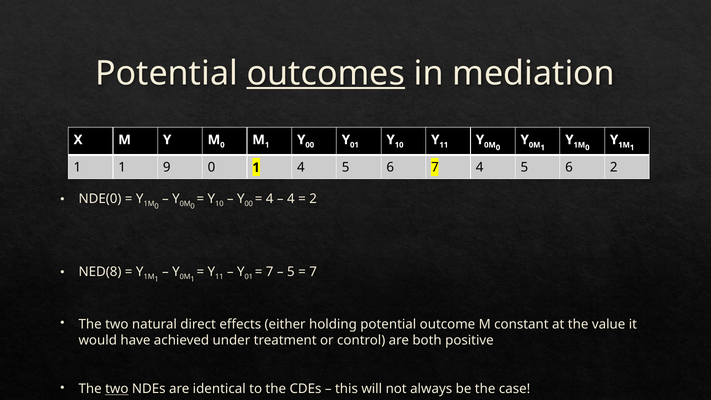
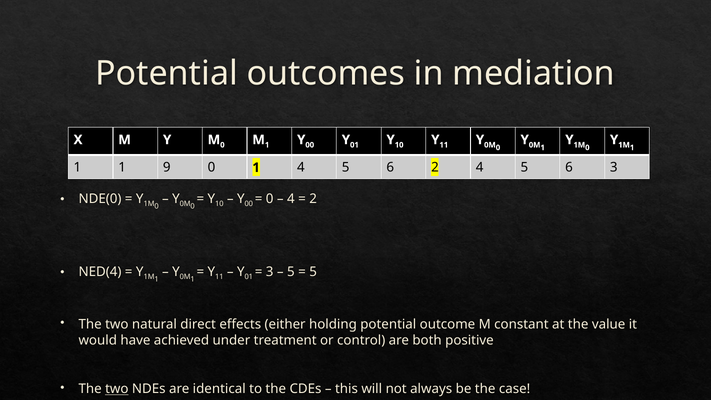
outcomes underline: present -> none (326, 73)
6 7: 7 -> 2 (435, 168)
6 2: 2 -> 3 (614, 168)
4: 4 -> 0 (270, 199)
NED(8: NED(8 -> NED(4 (100, 272)
7: 7 -> 3 (270, 272)
7: 7 -> 5 (313, 272)
